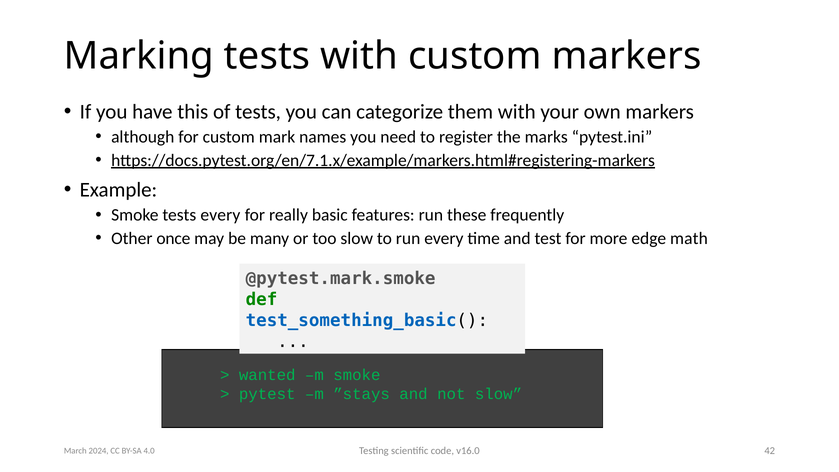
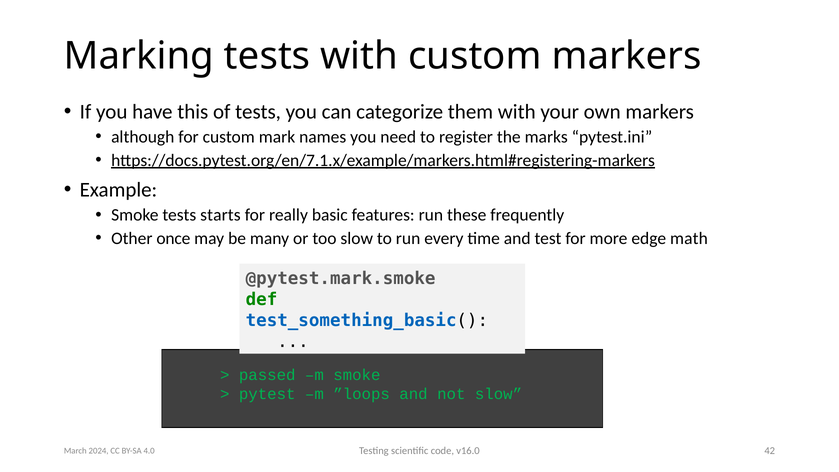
tests every: every -> starts (220, 215)
wanted: wanted -> passed (267, 375)
”stays: ”stays -> ”loops (362, 394)
